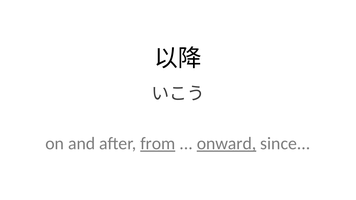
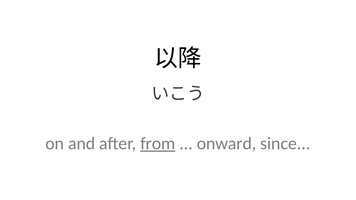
onward underline: present -> none (227, 144)
